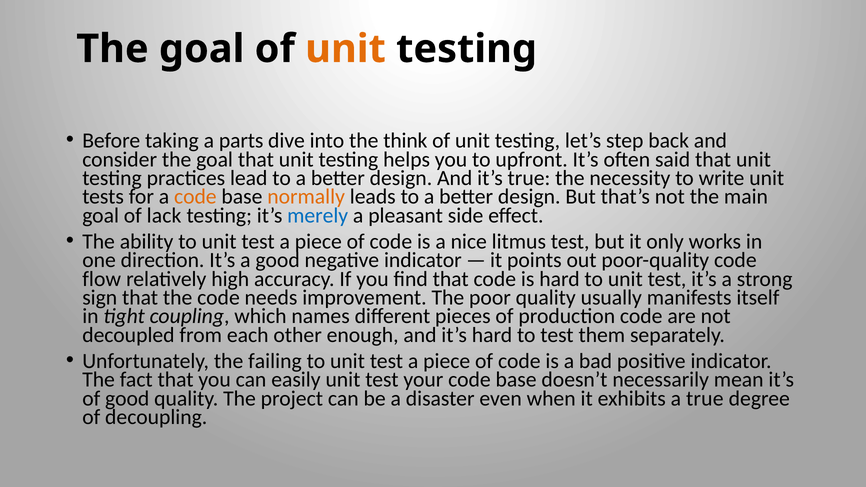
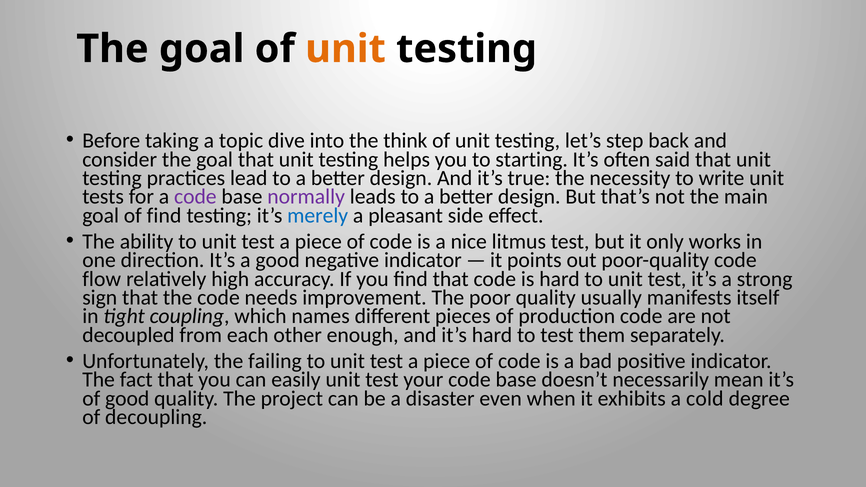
parts: parts -> topic (241, 141)
upfront: upfront -> starting (532, 159)
code colour: orange -> purple (195, 197)
normally colour: orange -> purple (306, 197)
of lack: lack -> find (164, 216)
a true: true -> cold (705, 398)
